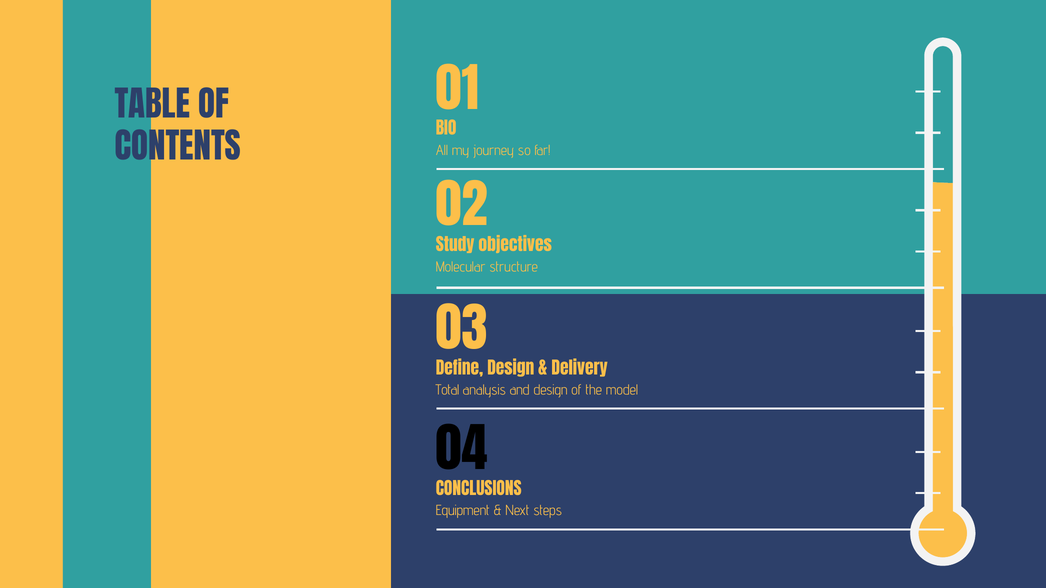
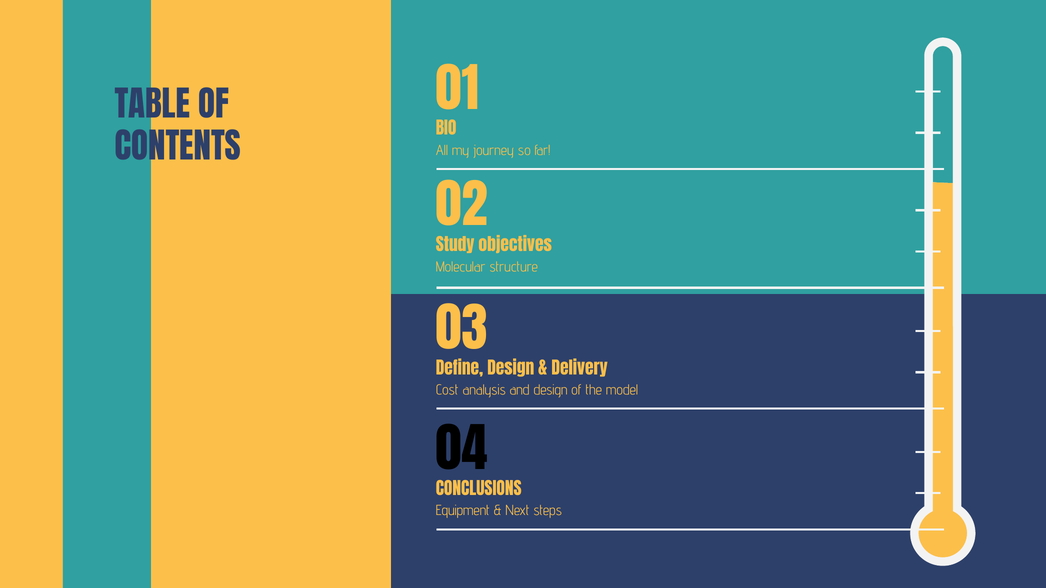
Total: Total -> Cost (447, 390)
